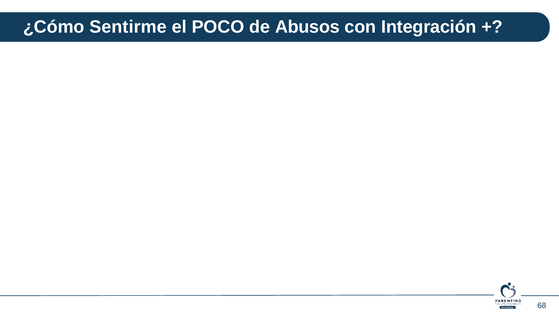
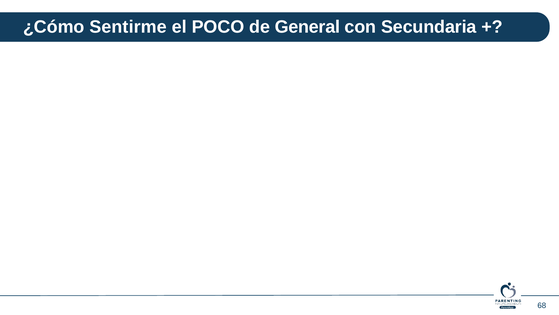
Abusos: Abusos -> General (307, 27)
Integración: Integración -> Secundaria (429, 27)
